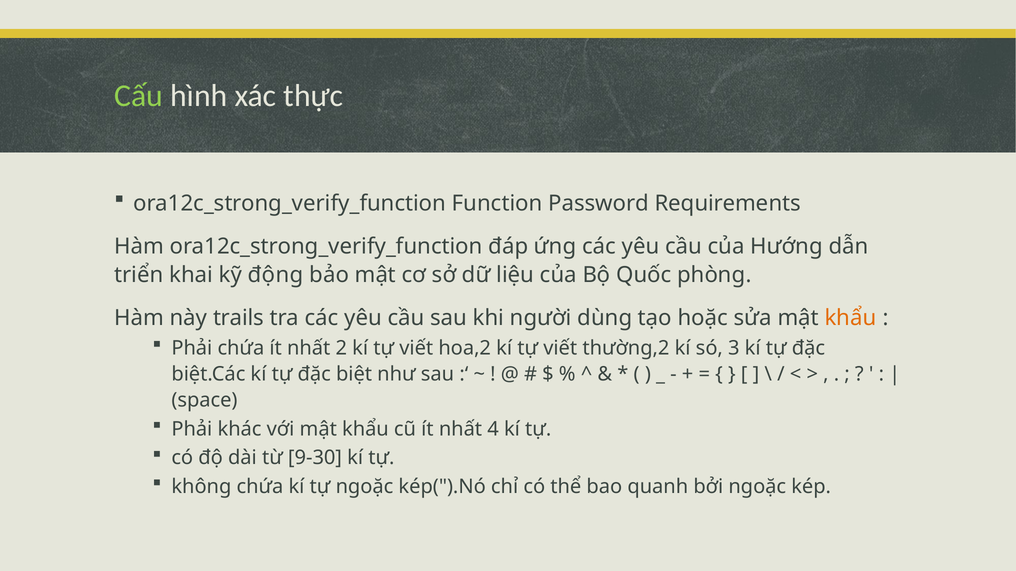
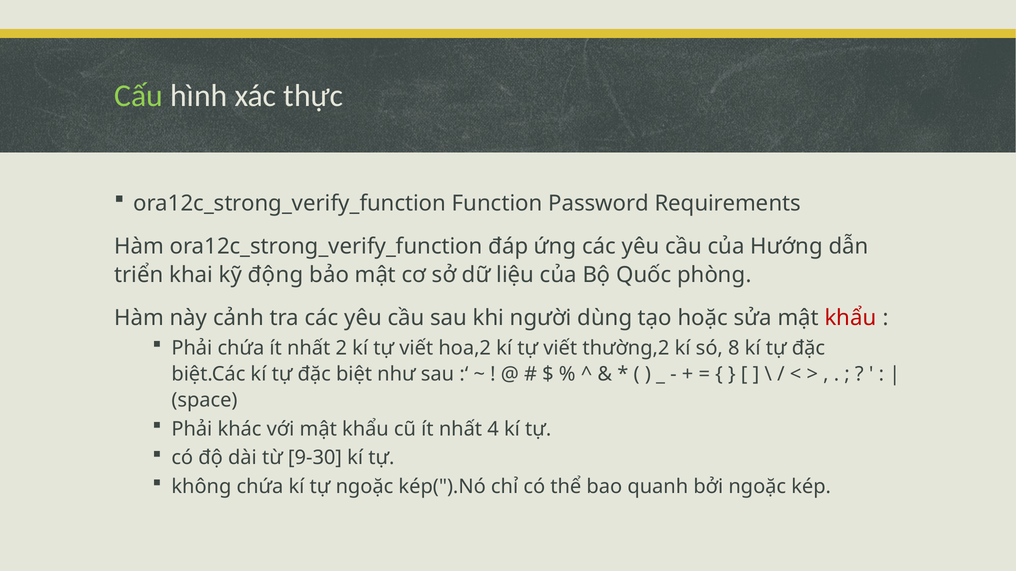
trails: trails -> cảnh (238, 318)
khẩu colour: orange -> red (850, 318)
3: 3 -> 8 (734, 348)
